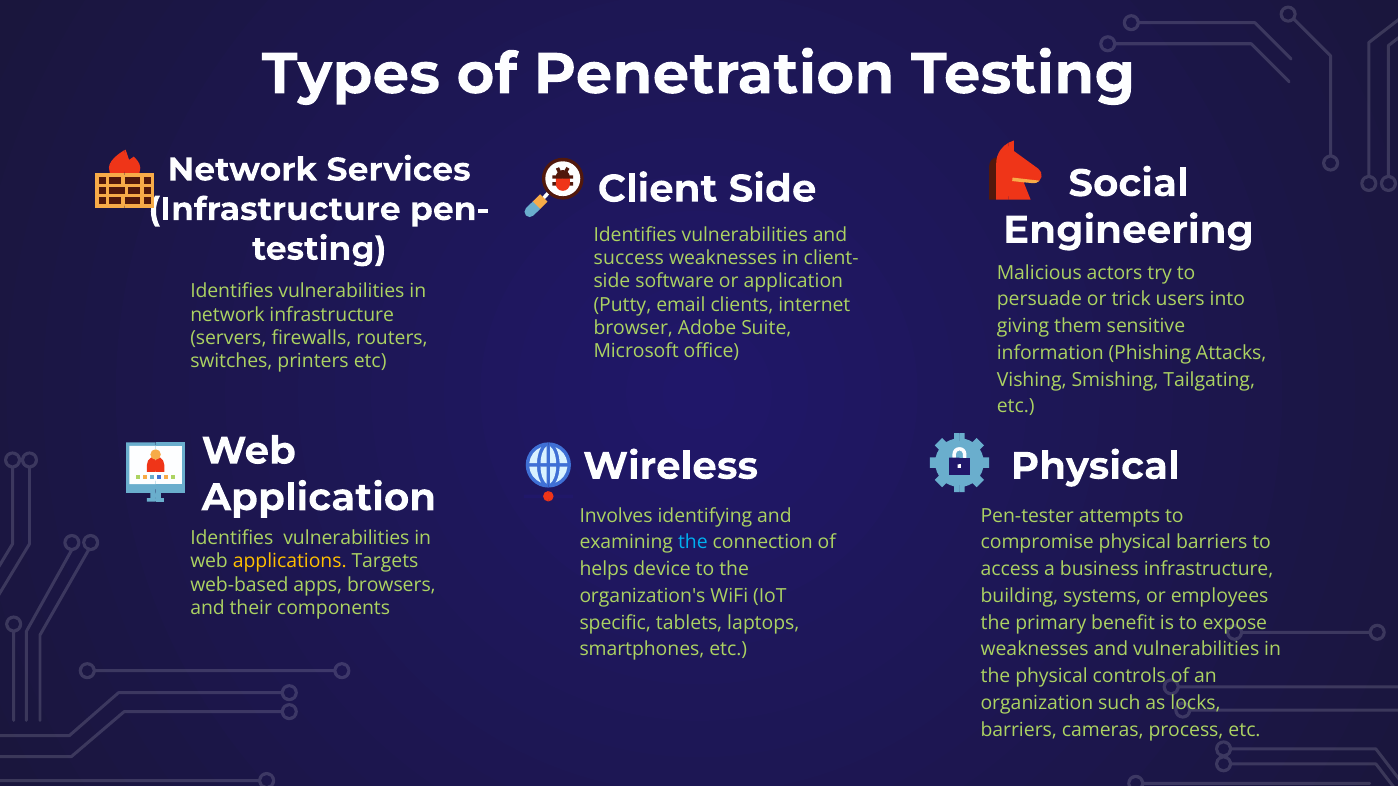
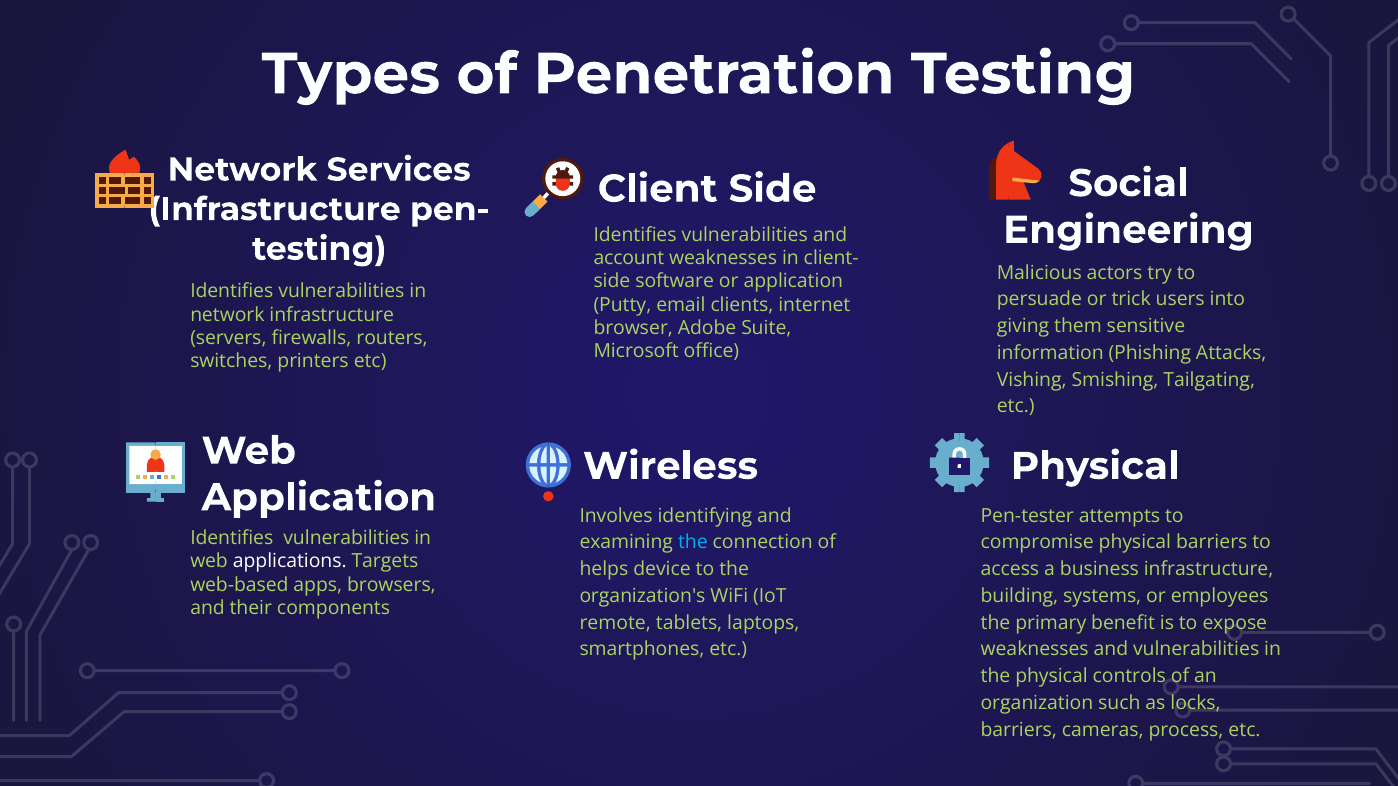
success: success -> account (629, 258)
applications colour: yellow -> white (290, 562)
specific: specific -> remote (615, 623)
